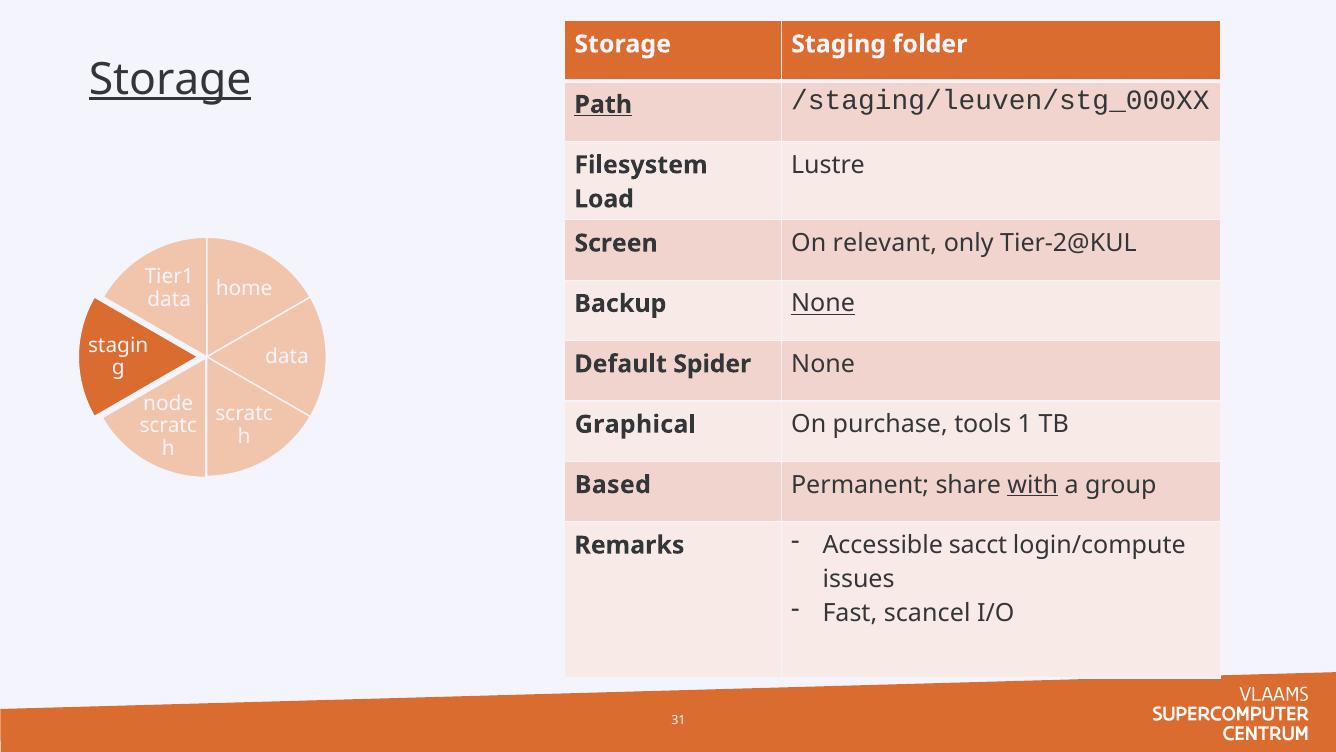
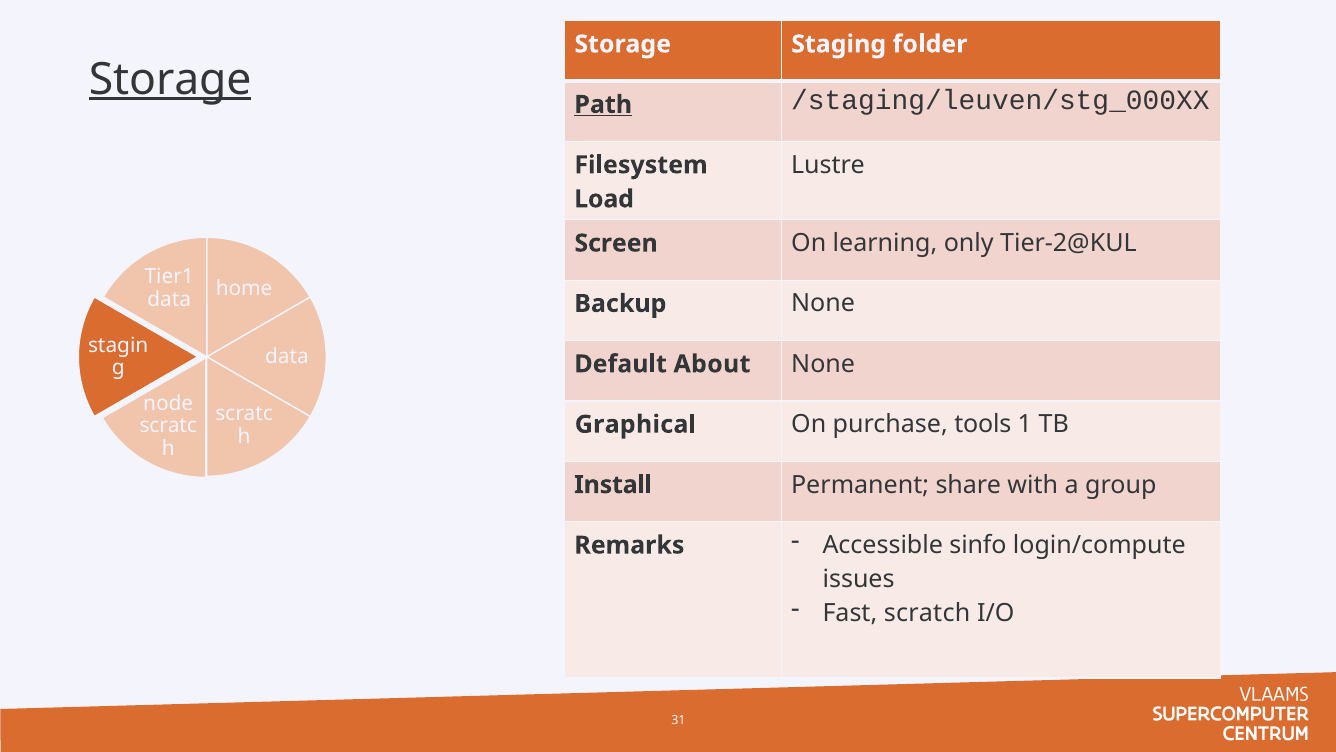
relevant: relevant -> learning (885, 243)
None underline: present -> none (823, 303)
Spider: Spider -> About (712, 364)
Based: Based -> Install (613, 485)
with underline: present -> none (1033, 485)
sacct: sacct -> sinfo (978, 545)
scancel: scancel -> scratch (927, 613)
